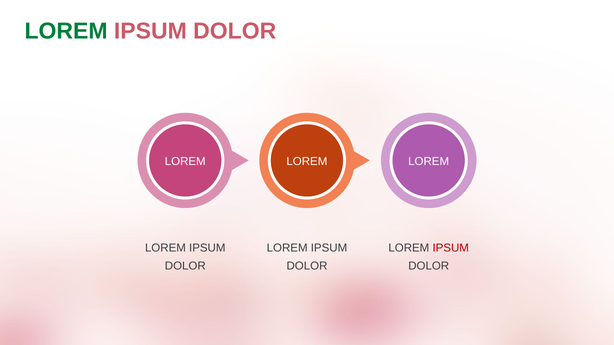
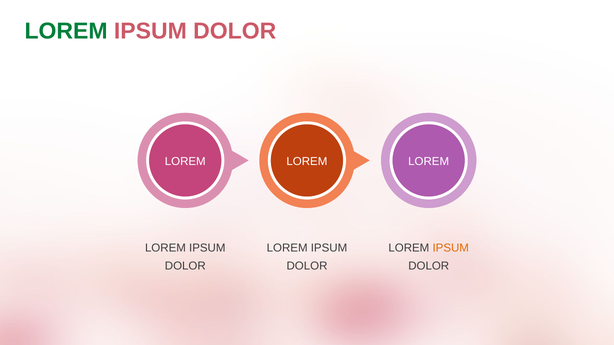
IPSUM colour: red -> orange (451, 248)
